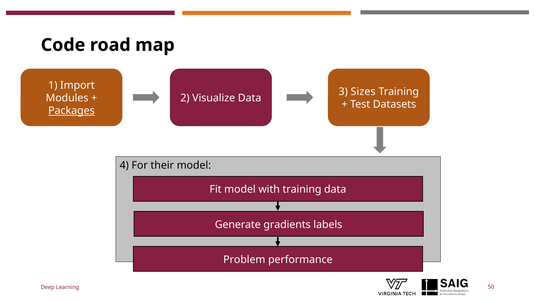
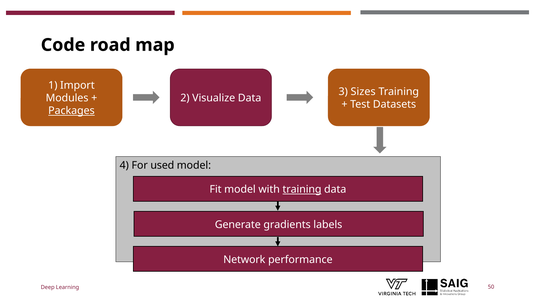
their: their -> used (162, 165)
training underline: none -> present (302, 189)
Problem: Problem -> Network (244, 260)
